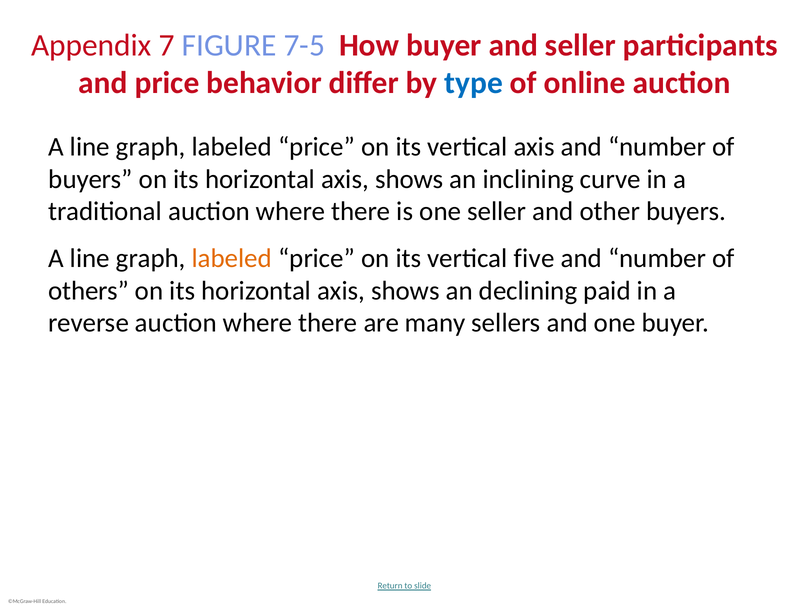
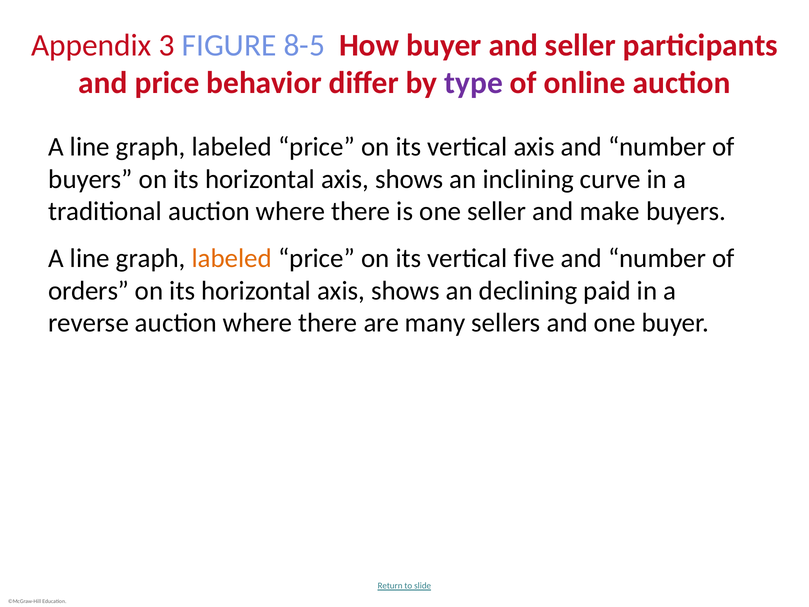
7: 7 -> 3 (167, 45)
7-5: 7-5 -> 8-5 (304, 45)
type colour: blue -> purple (474, 83)
other: other -> make (610, 212)
others: others -> orders (89, 291)
